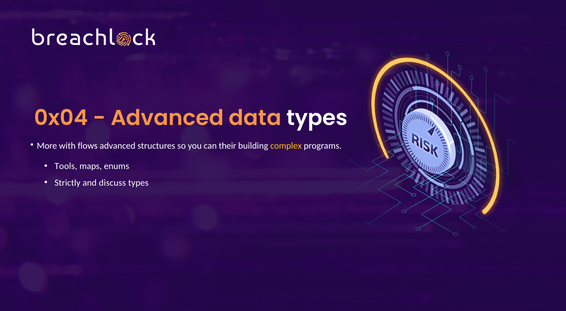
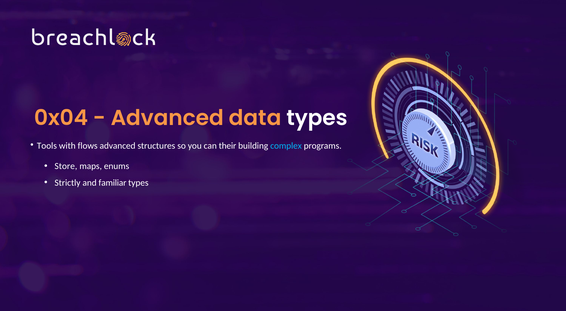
More: More -> Tools (47, 146)
complex colour: yellow -> light blue (286, 146)
Tools: Tools -> Store (66, 166)
discuss: discuss -> familiar (112, 183)
